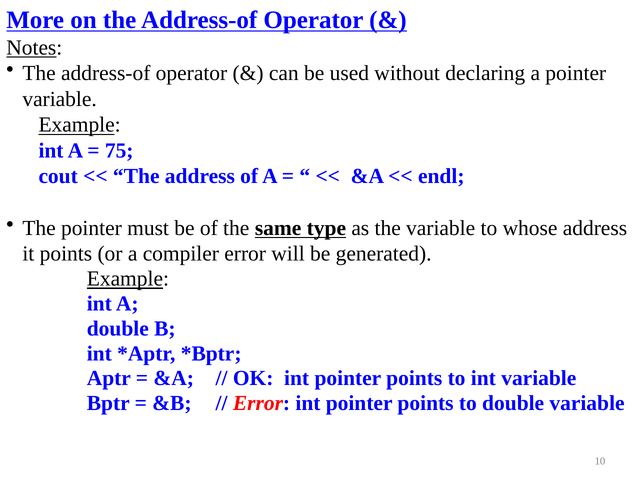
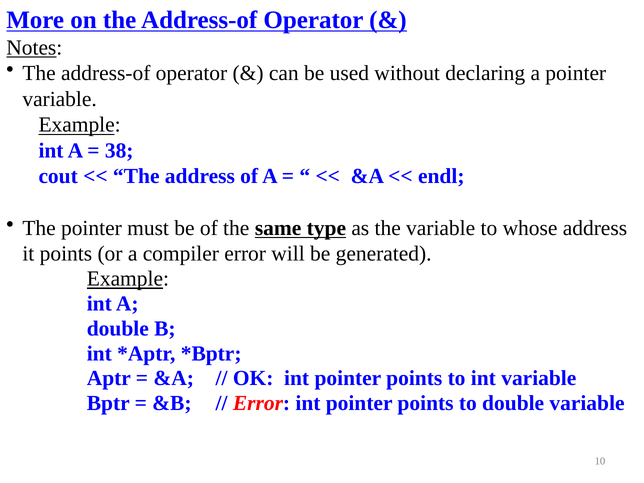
75: 75 -> 38 (119, 151)
